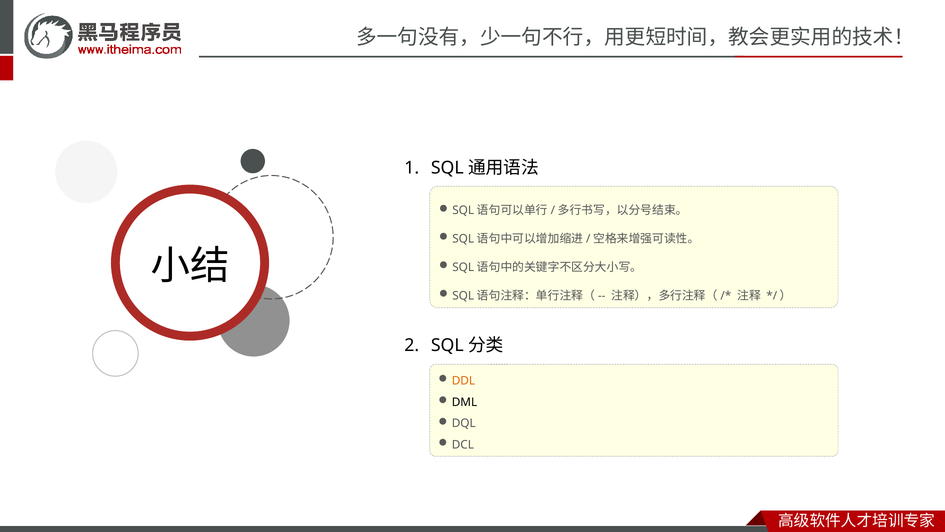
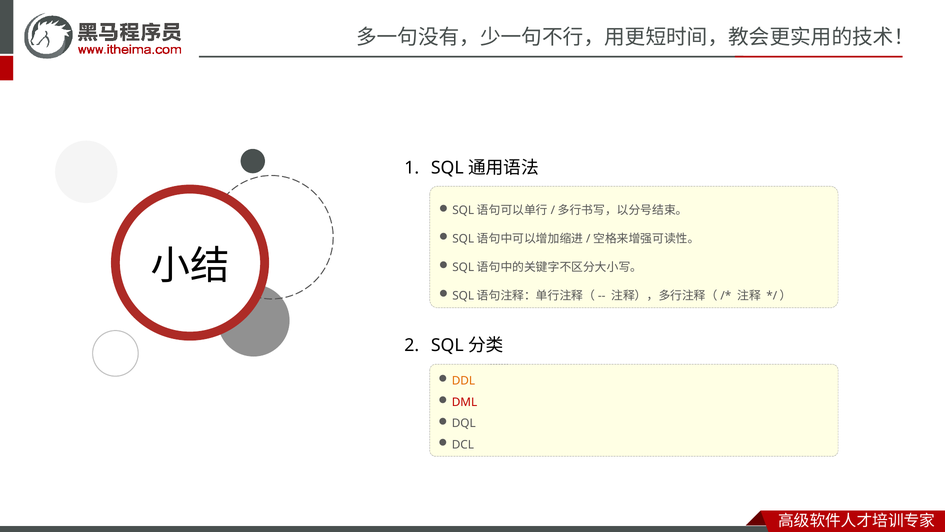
DML colour: black -> red (464, 402)
